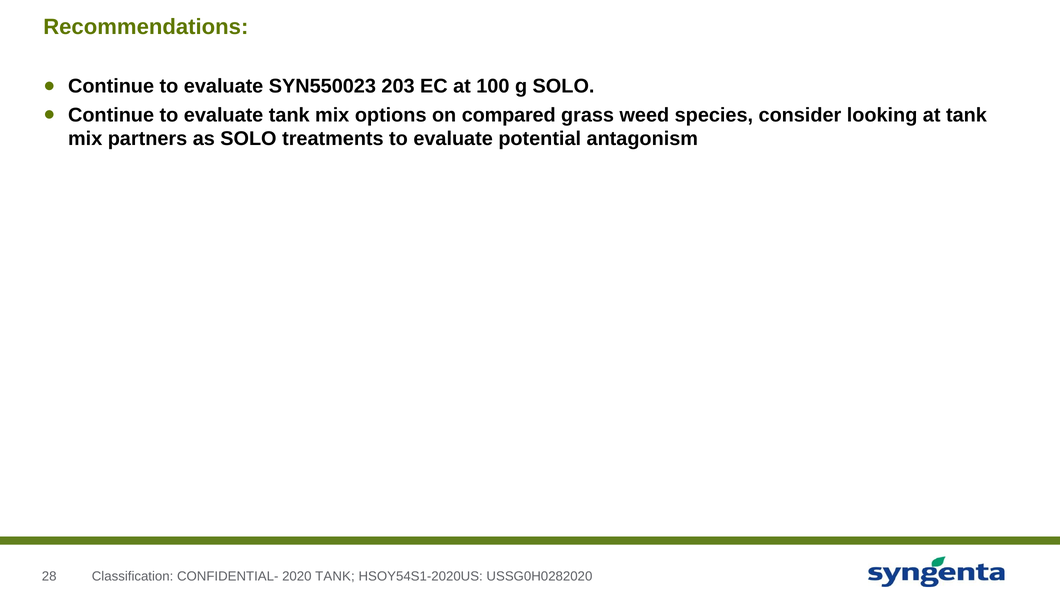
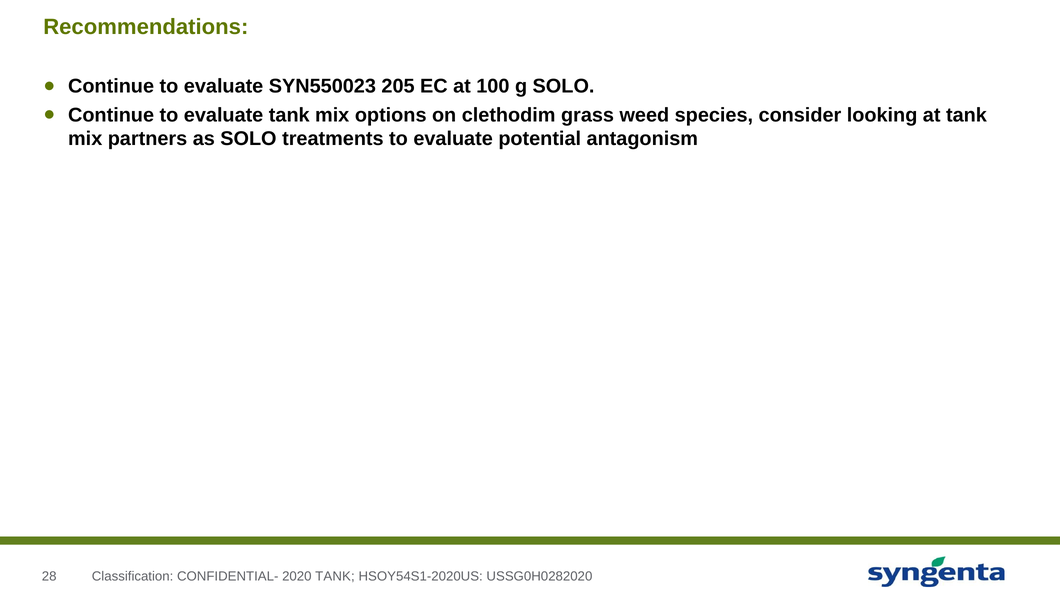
203: 203 -> 205 (398, 86)
compared: compared -> clethodim (509, 115)
